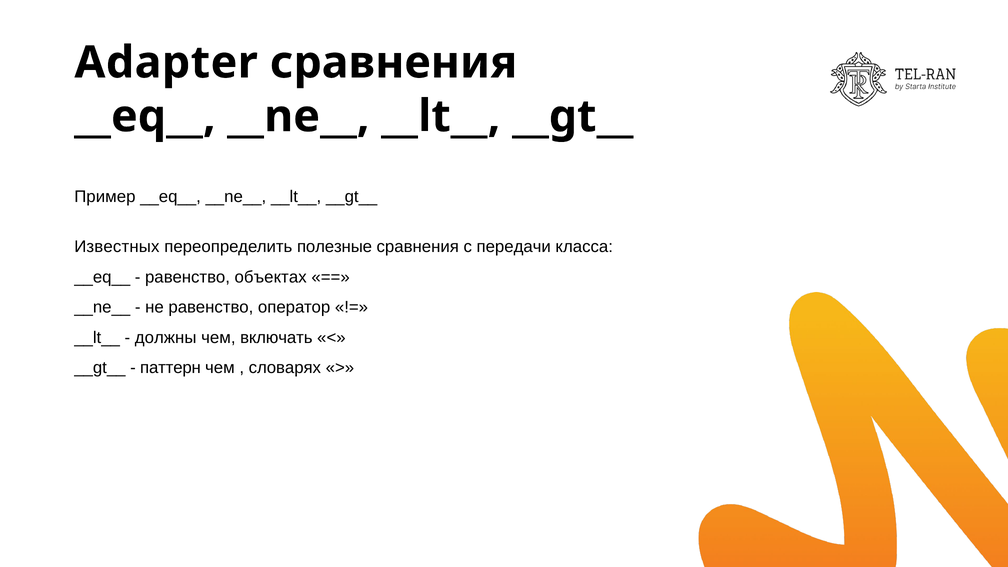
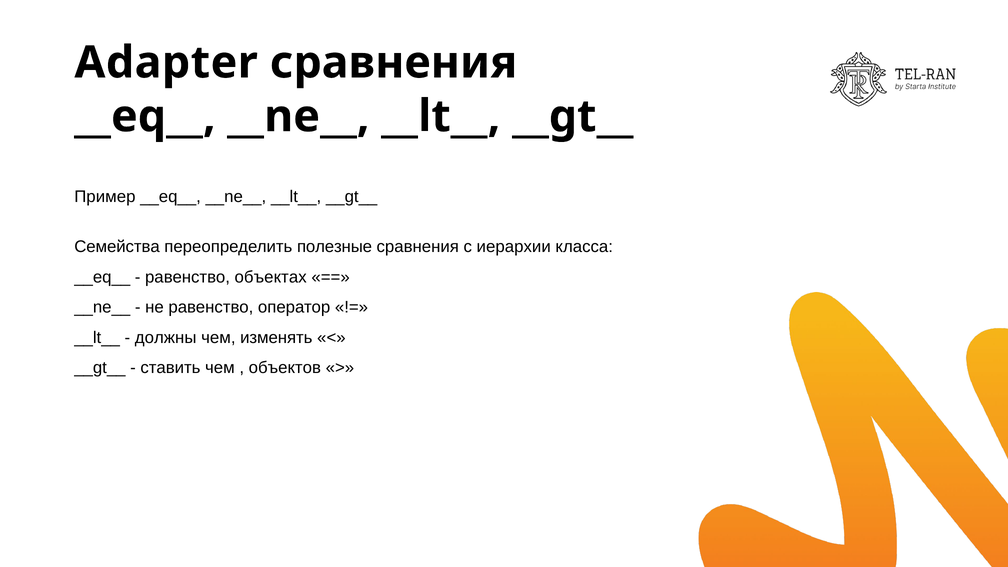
Известных: Известных -> Семейства (117, 247)
передачи: передачи -> иерархии (514, 247)
включать: включать -> изменять (276, 338)
паттерн: паттерн -> ставить (170, 368)
словарях: словарях -> объектов (285, 368)
